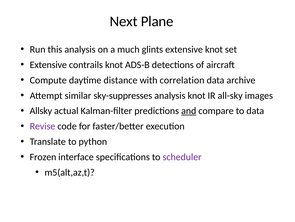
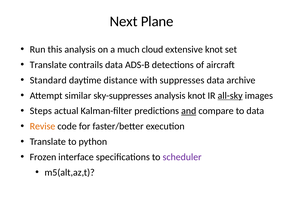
glints: glints -> cloud (152, 49)
Extensive: Extensive -> Translate (48, 65)
contrails knot: knot -> data (114, 65)
Compute: Compute -> Standard (48, 80)
correlation: correlation -> suppresses (182, 80)
all-sky underline: none -> present (230, 95)
Allsky: Allsky -> Steps (41, 111)
Revise colour: purple -> orange (43, 126)
